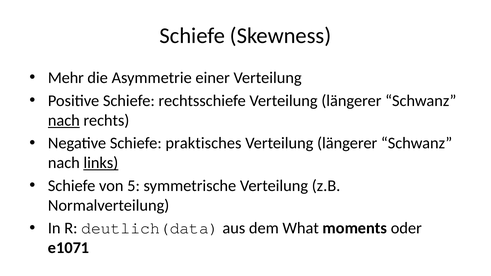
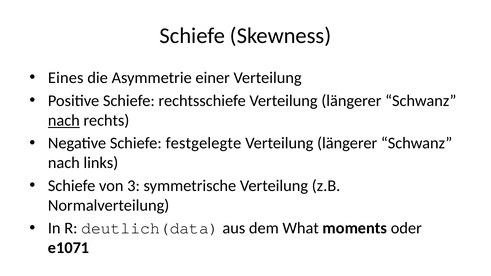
Mehr: Mehr -> Eines (66, 78)
praktisches: praktisches -> festgelegte (203, 143)
links underline: present -> none (101, 163)
5: 5 -> 3 (134, 186)
